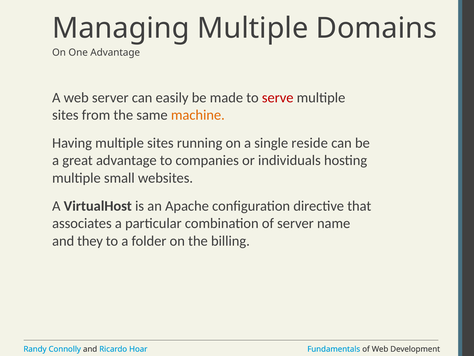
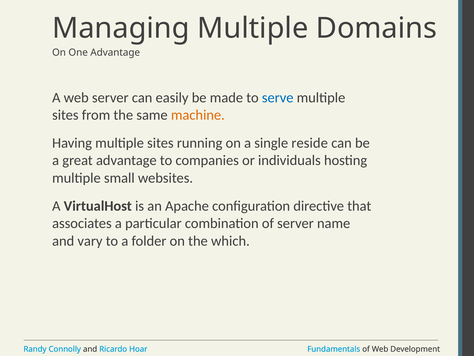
serve colour: red -> blue (278, 97)
they: they -> vary (90, 241)
billing: billing -> which (230, 241)
